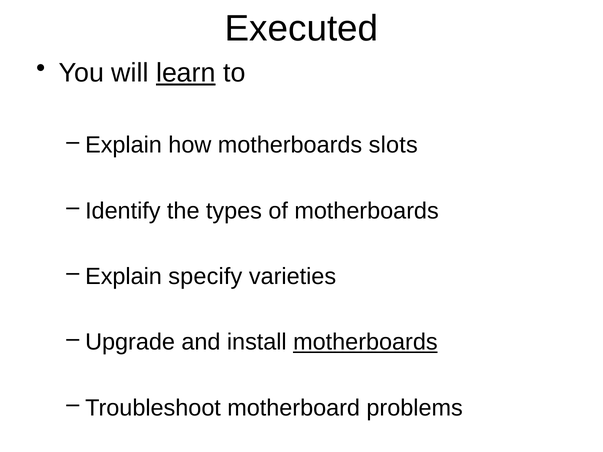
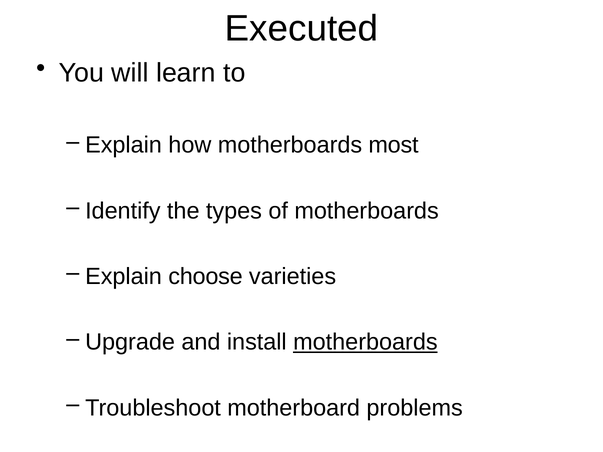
learn underline: present -> none (186, 73)
slots: slots -> most (393, 145)
specify: specify -> choose (206, 277)
